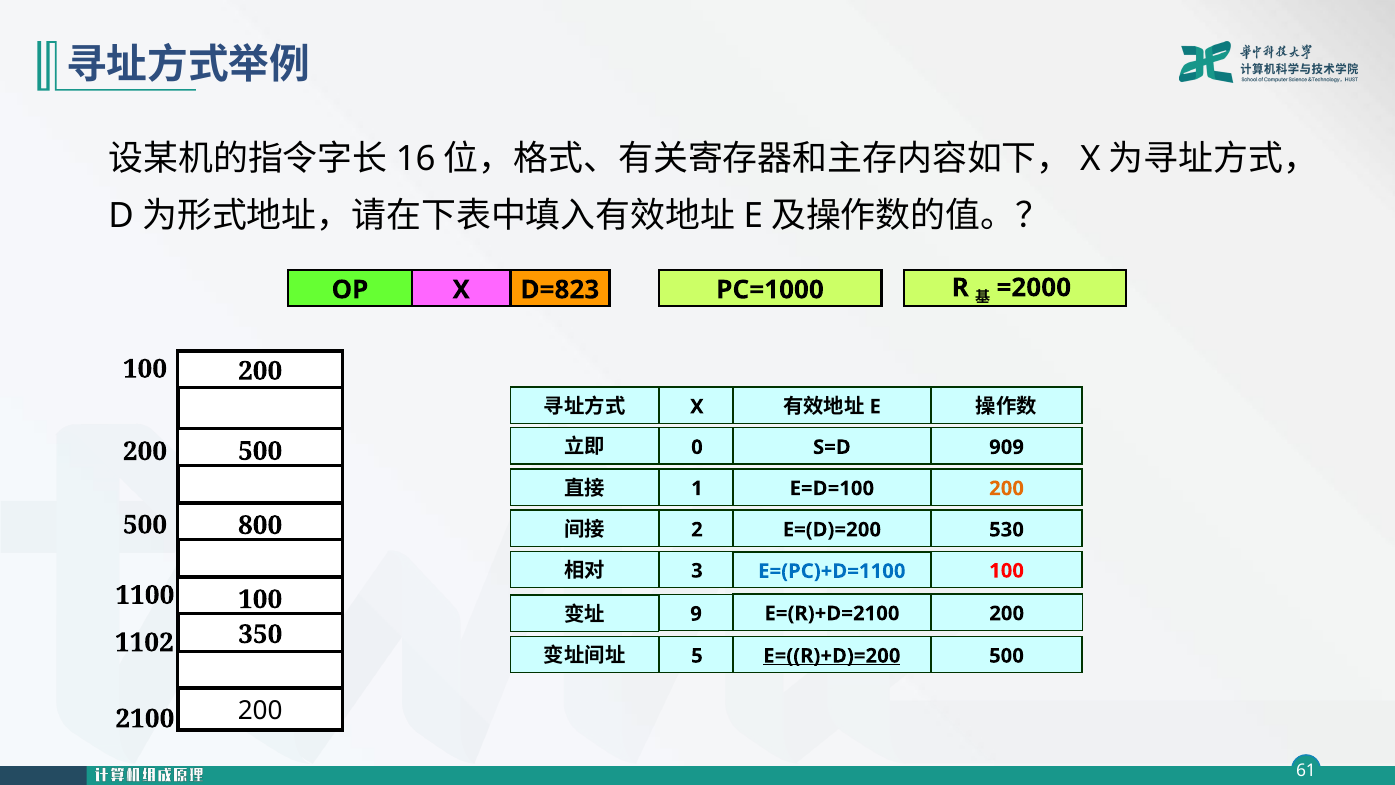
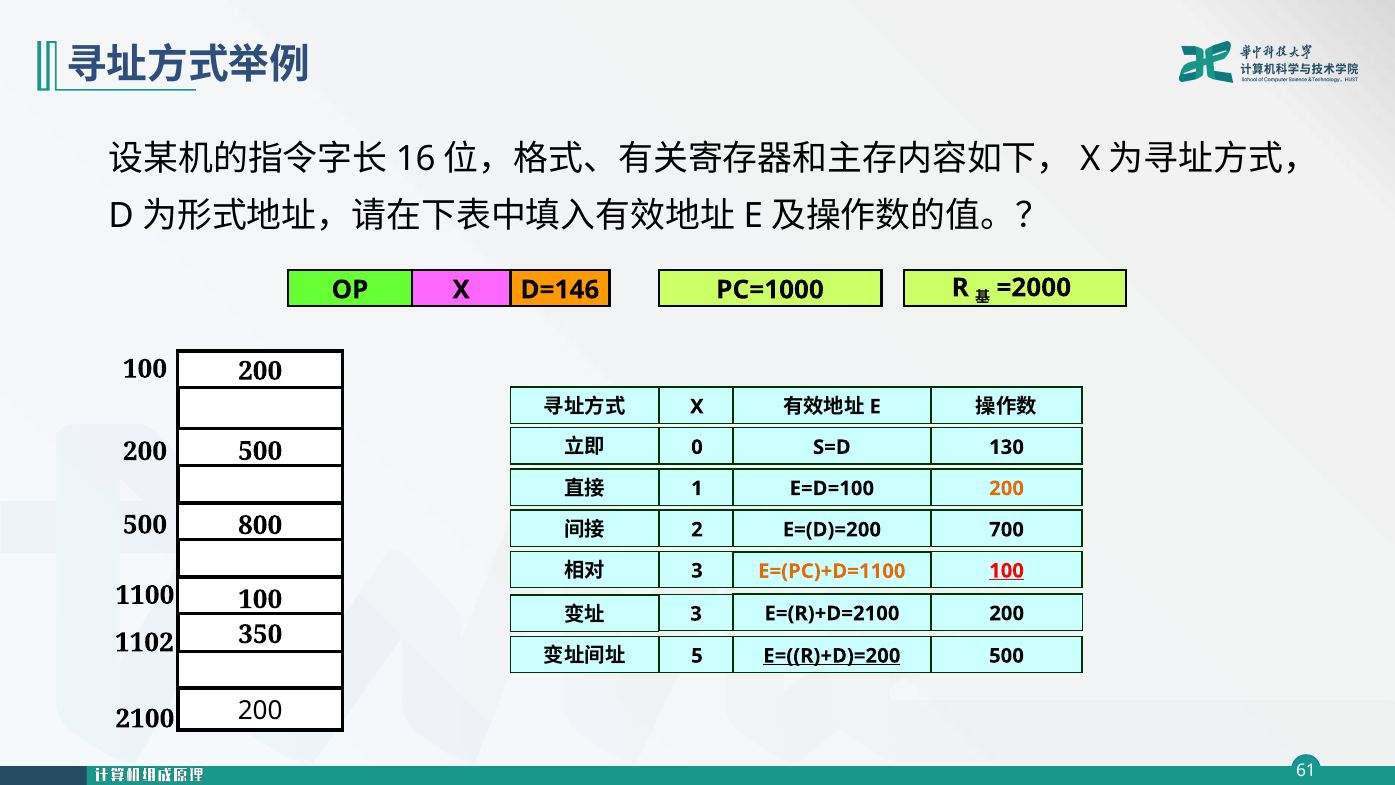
D=823: D=823 -> D=146 (560, 290)
909: 909 -> 130 (1007, 447)
530: 530 -> 700 (1007, 530)
100 underline: none -> present (1007, 571)
E=(PC)+D=1100 colour: blue -> orange (832, 571)
9: 9 -> 3 (696, 614)
